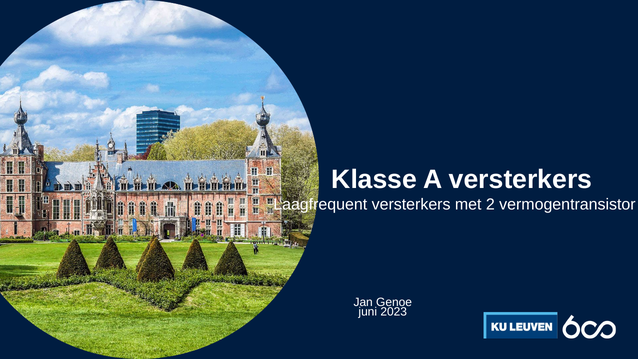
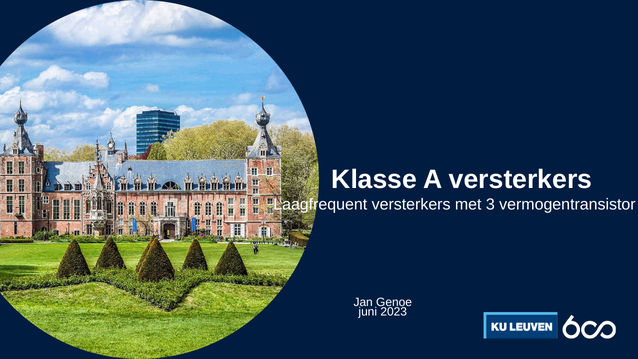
2: 2 -> 3 (490, 204)
